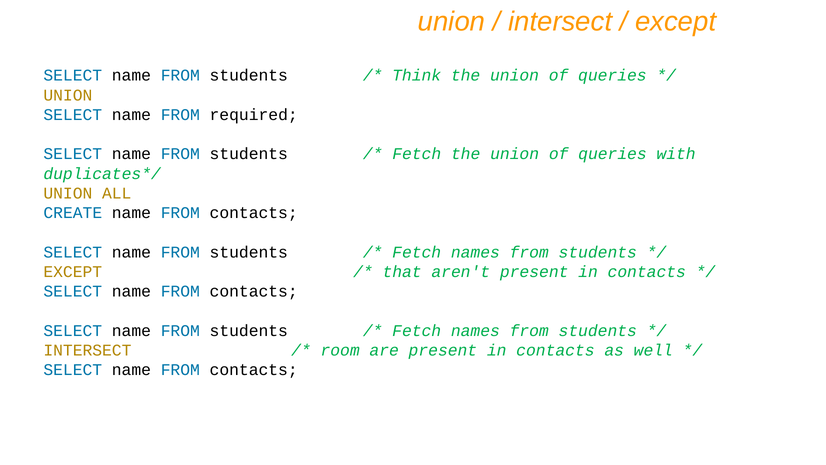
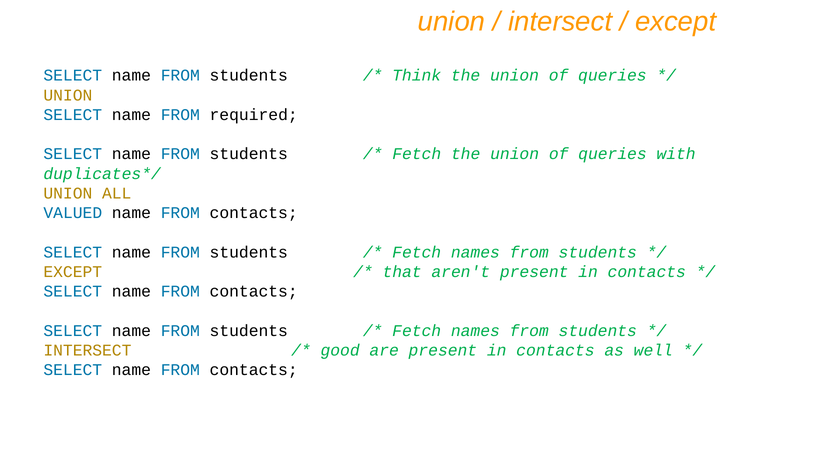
CREATE: CREATE -> VALUED (73, 213)
room: room -> good (340, 350)
